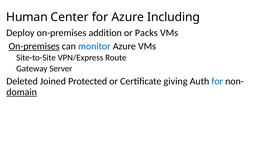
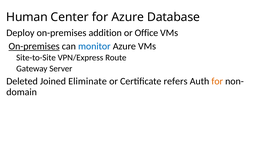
Including: Including -> Database (174, 17)
Packs: Packs -> Office (146, 33)
Protected: Protected -> Eliminate (88, 82)
giving: giving -> refers (176, 82)
for colour: blue -> orange (217, 82)
domain underline: present -> none (22, 92)
